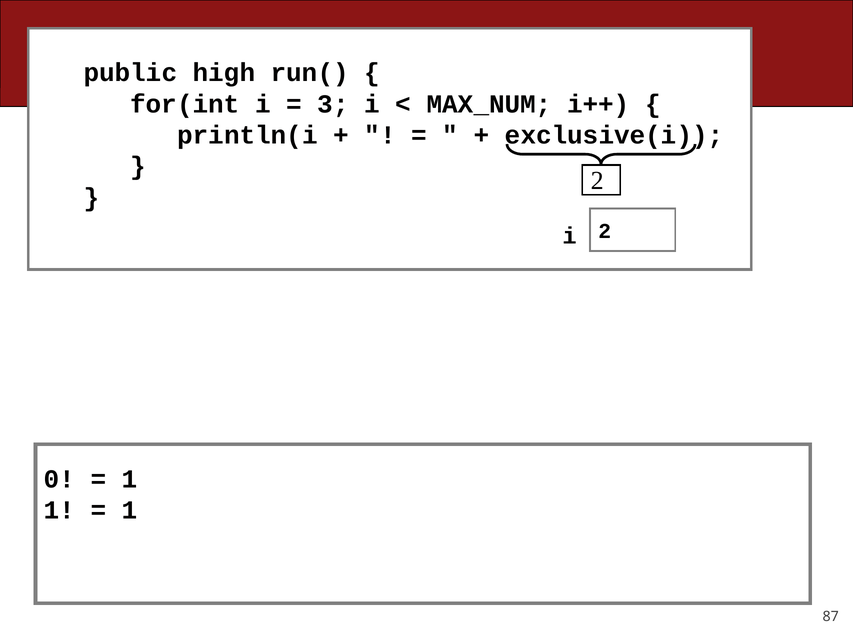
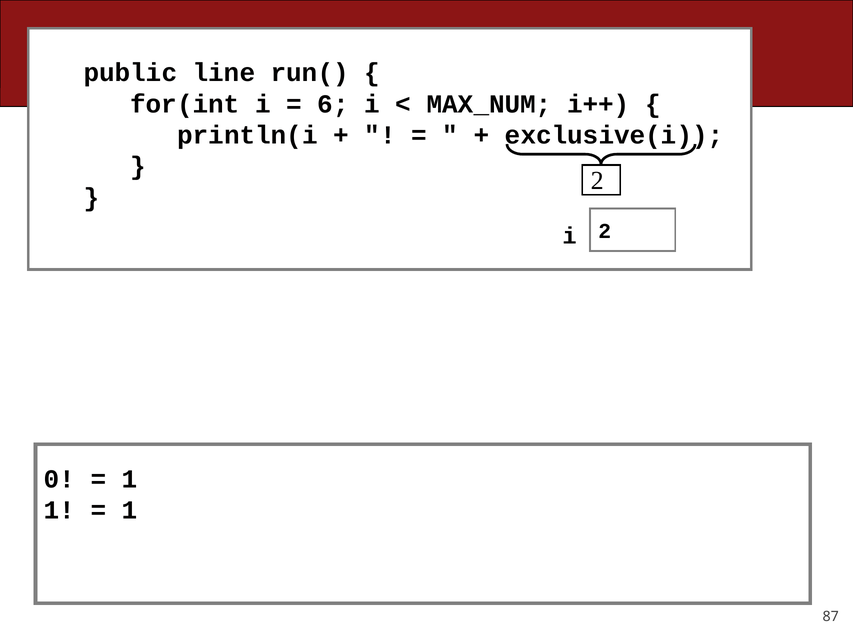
high: high -> line (224, 73)
3: 3 -> 6 (333, 104)
